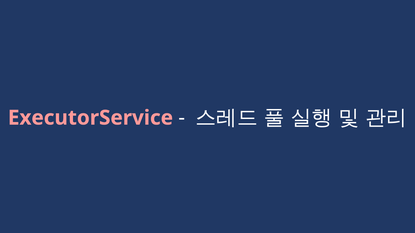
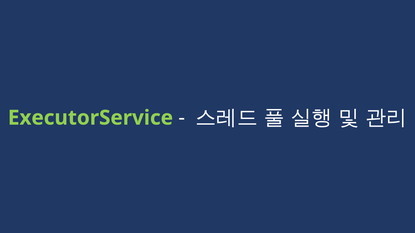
ExecutorService colour: pink -> light green (90, 118)
